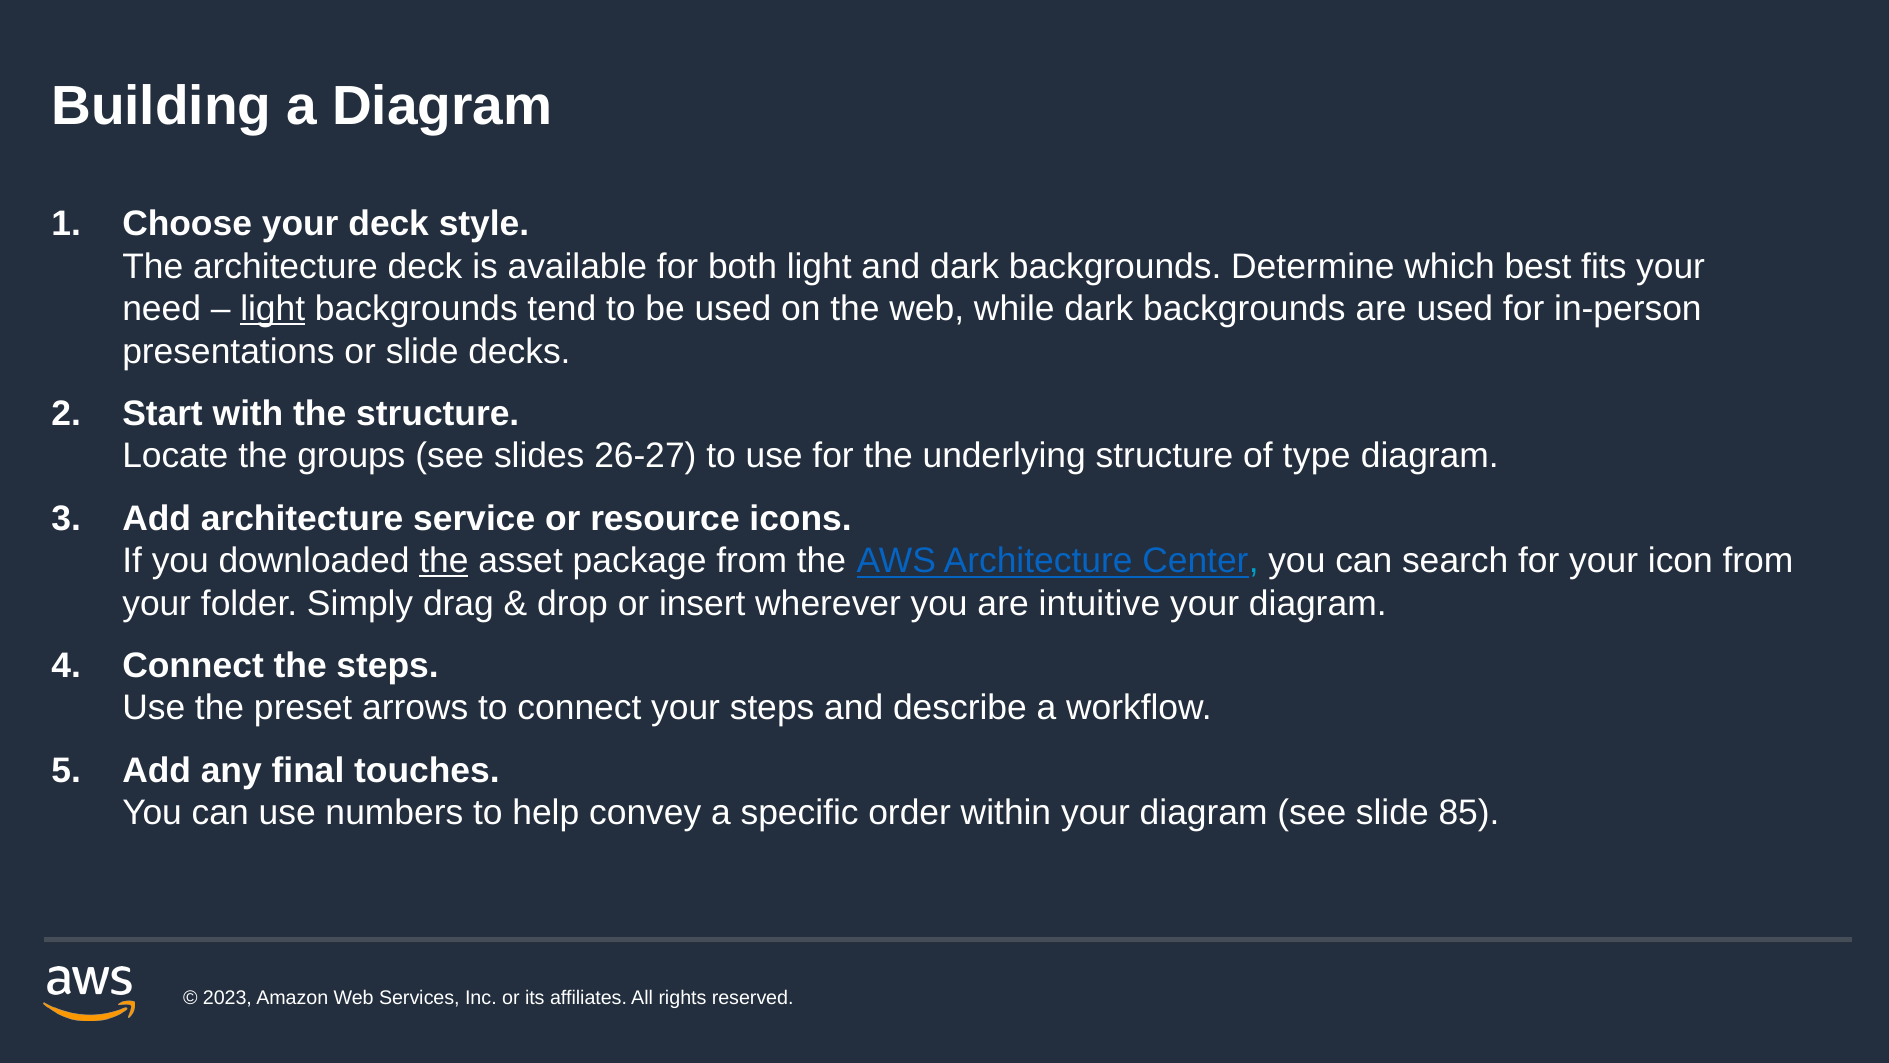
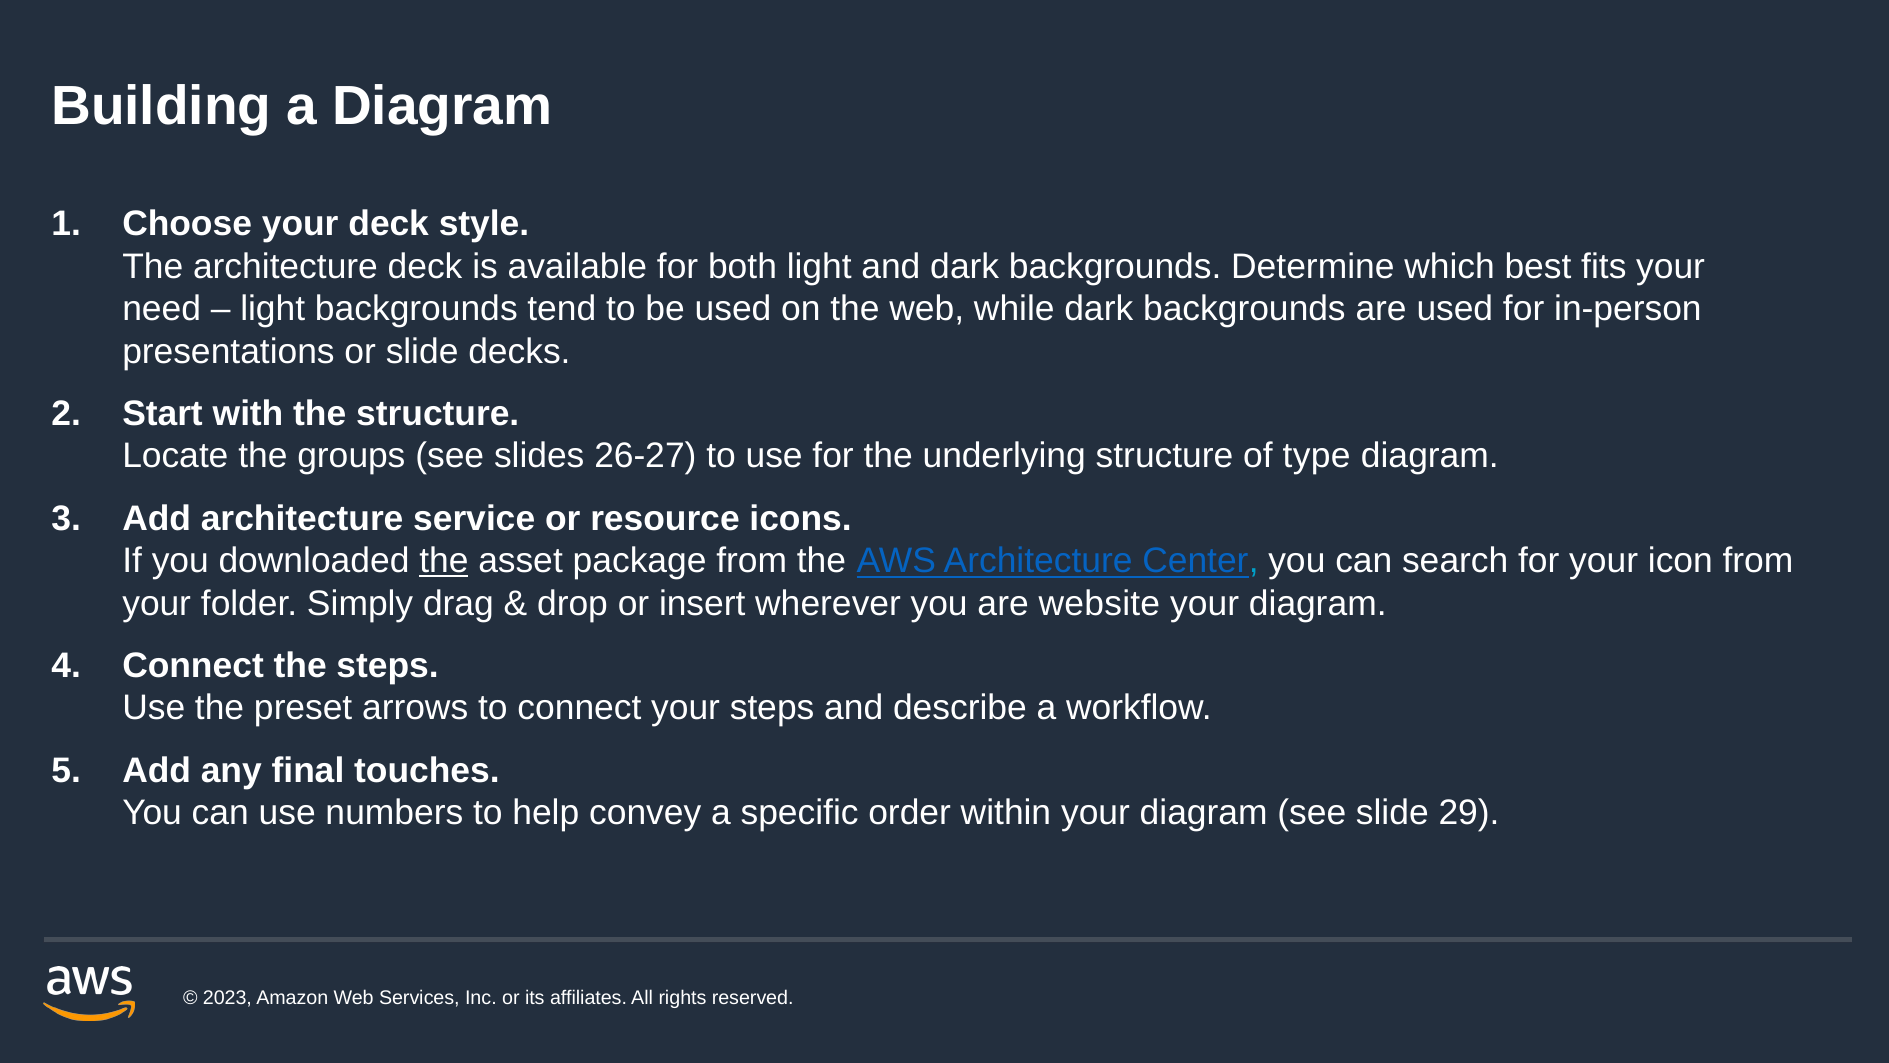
light underline: present -> none (273, 309)
intuitive: intuitive -> website (1099, 603)
85: 85 -> 29 (1469, 813)
